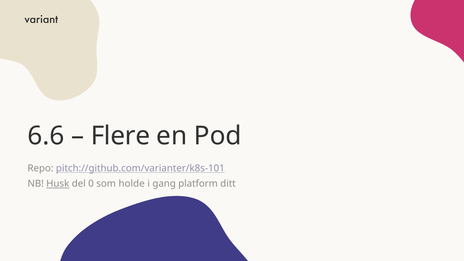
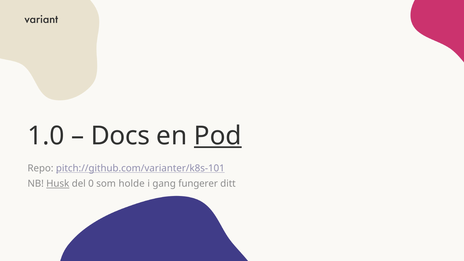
6.6: 6.6 -> 1.0 (46, 136)
Flere: Flere -> Docs (120, 136)
Pod underline: none -> present (218, 136)
platform: platform -> fungerer (198, 184)
